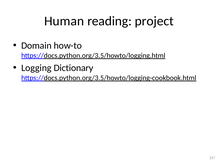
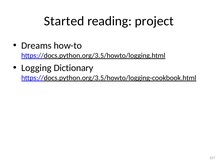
Human: Human -> Started (64, 21)
Domain: Domain -> Dreams (36, 46)
